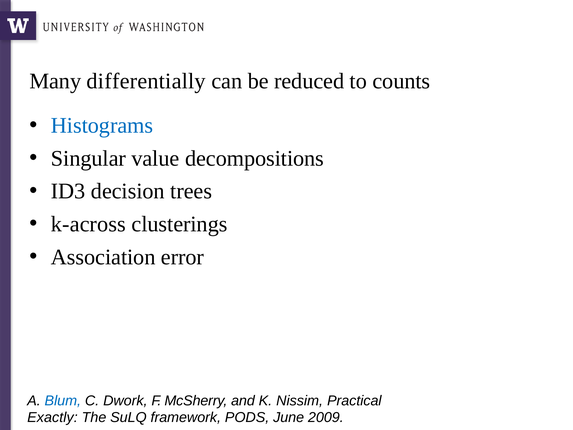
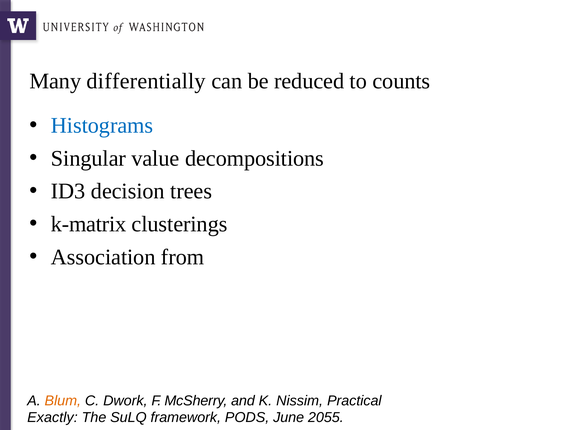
k-across: k-across -> k-matrix (89, 224)
error: error -> from (183, 257)
Blum colour: blue -> orange (63, 400)
2009: 2009 -> 2055 (326, 417)
